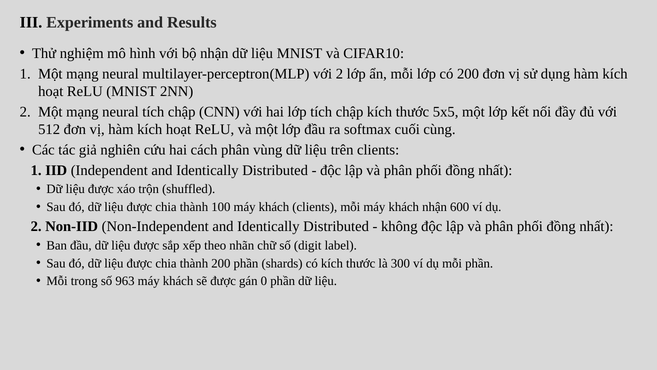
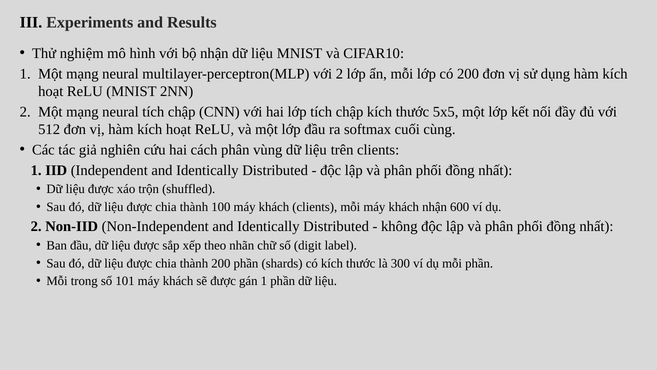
963: 963 -> 101 (125, 281)
gán 0: 0 -> 1 (264, 281)
